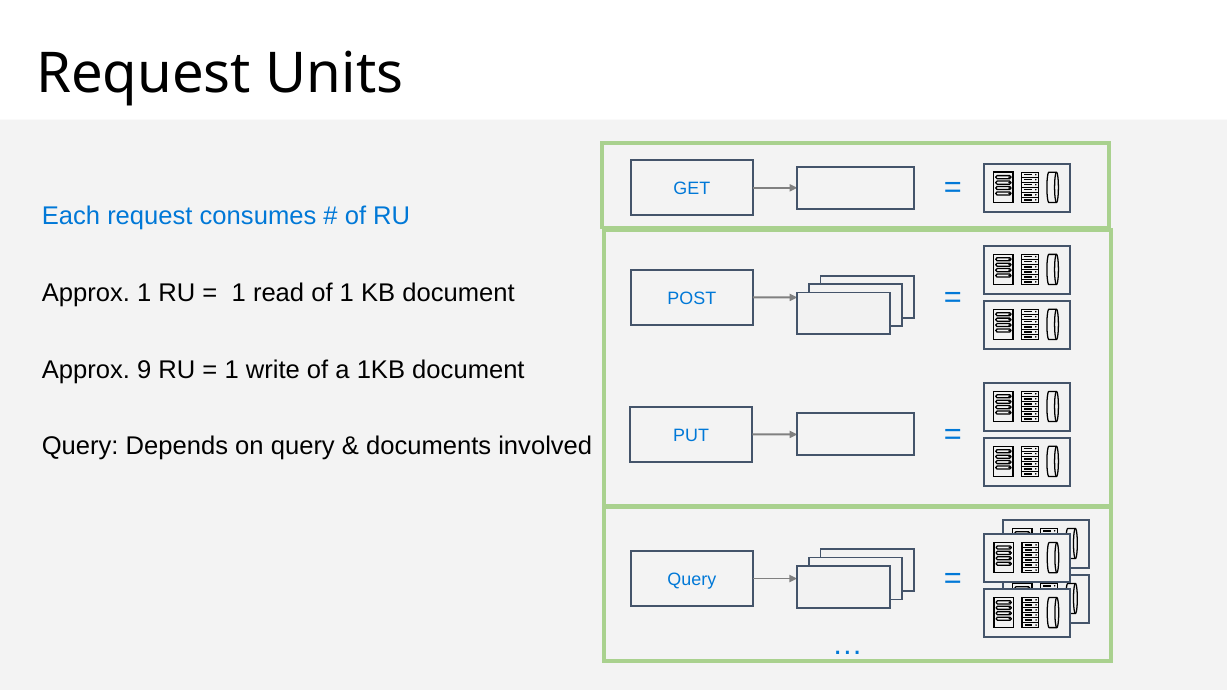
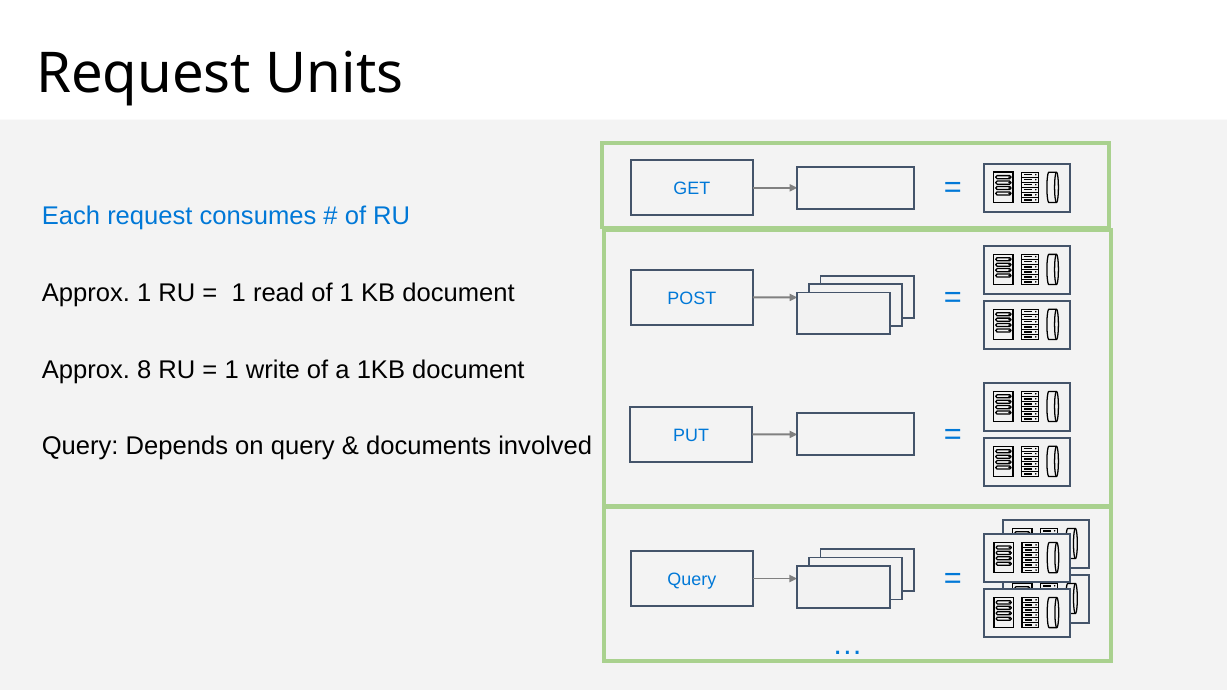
9: 9 -> 8 (144, 370)
